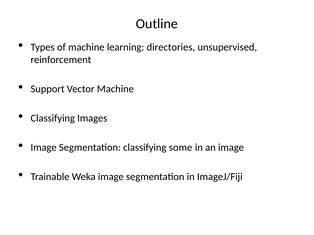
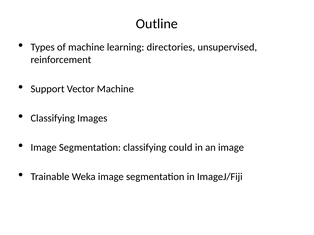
some: some -> could (181, 148)
